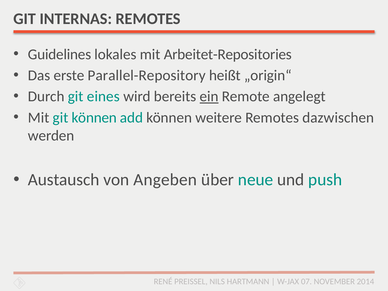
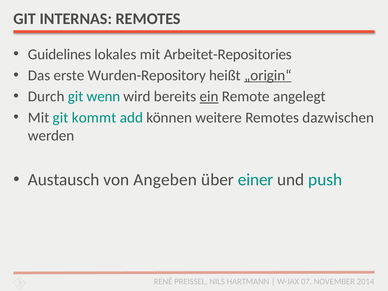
Parallel-Repository: Parallel-Repository -> Wurden-Repository (147, 75)
„origin“ underline: none -> present (268, 75)
eines: eines -> wenn (103, 96)
git können: können -> kommt (94, 118)
neue: neue -> einer (256, 180)
